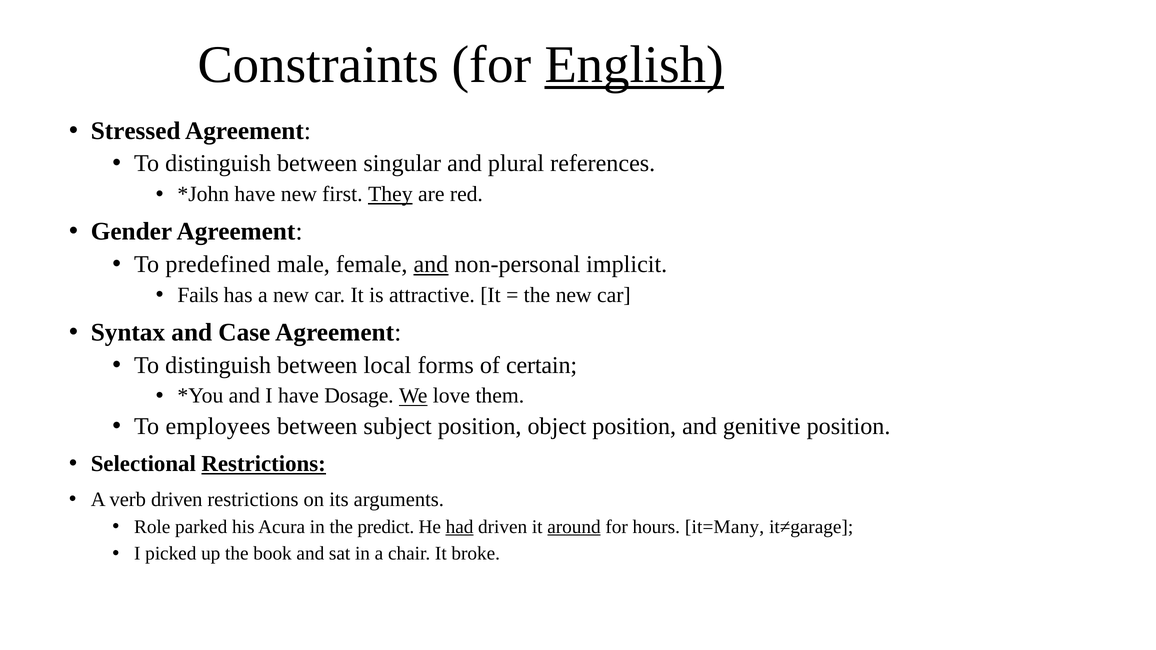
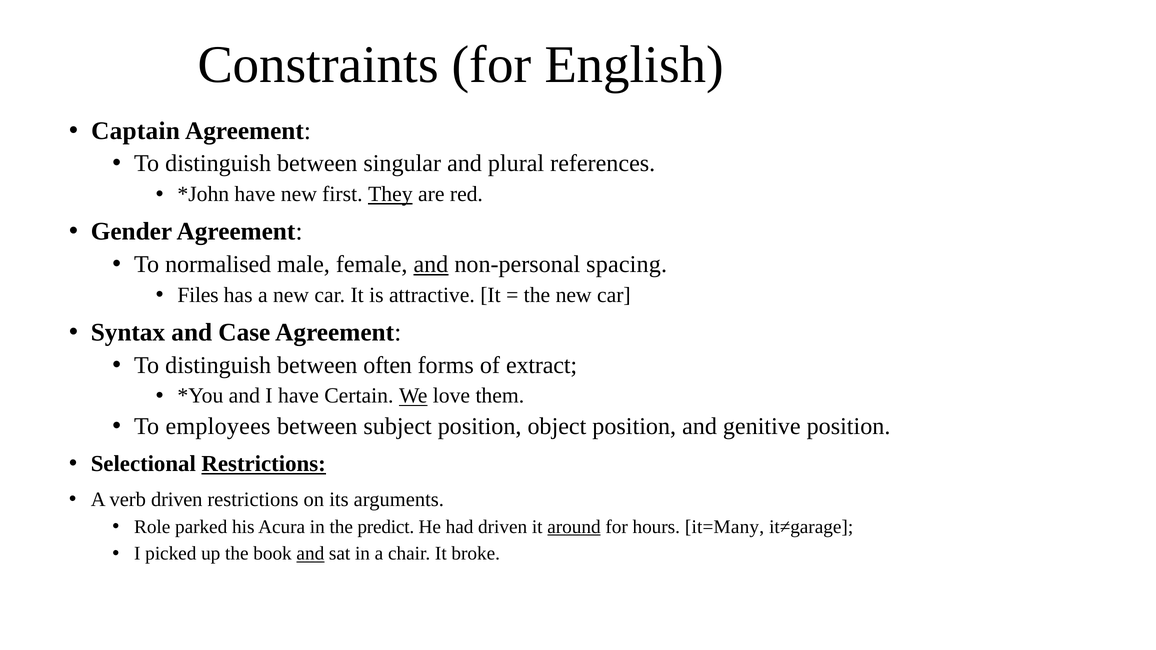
English underline: present -> none (634, 65)
Stressed: Stressed -> Captain (136, 131)
predefined: predefined -> normalised (218, 264)
implicit: implicit -> spacing (627, 264)
Fails: Fails -> Files (198, 295)
local: local -> often (388, 365)
certain: certain -> extract (542, 365)
Dosage: Dosage -> Certain (359, 396)
had underline: present -> none (460, 527)
and underline: none -> present (310, 554)
